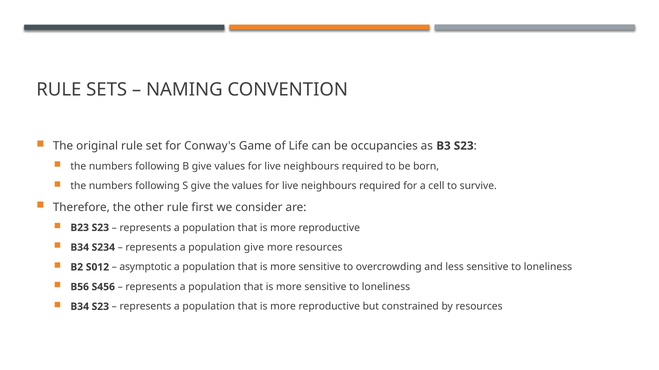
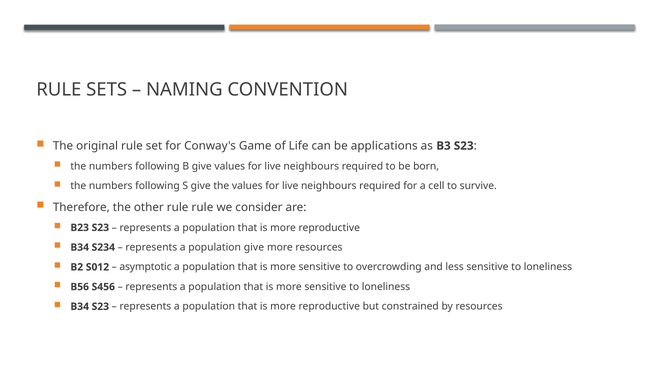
occupancies: occupancies -> applications (384, 146)
rule first: first -> rule (202, 208)
